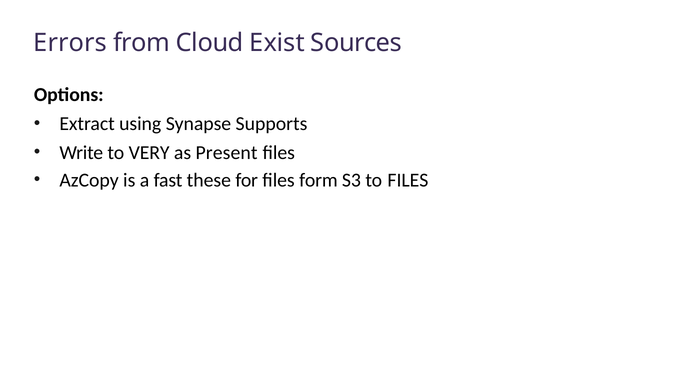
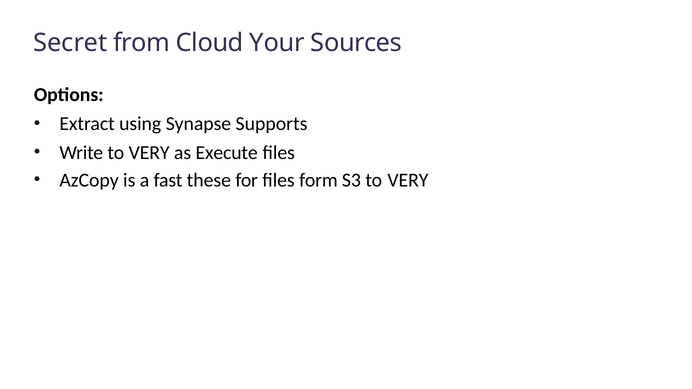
Errors: Errors -> Secret (70, 43)
Exist: Exist -> Your (277, 43)
Present: Present -> Execute (227, 153)
S3 to FILES: FILES -> VERY (408, 180)
